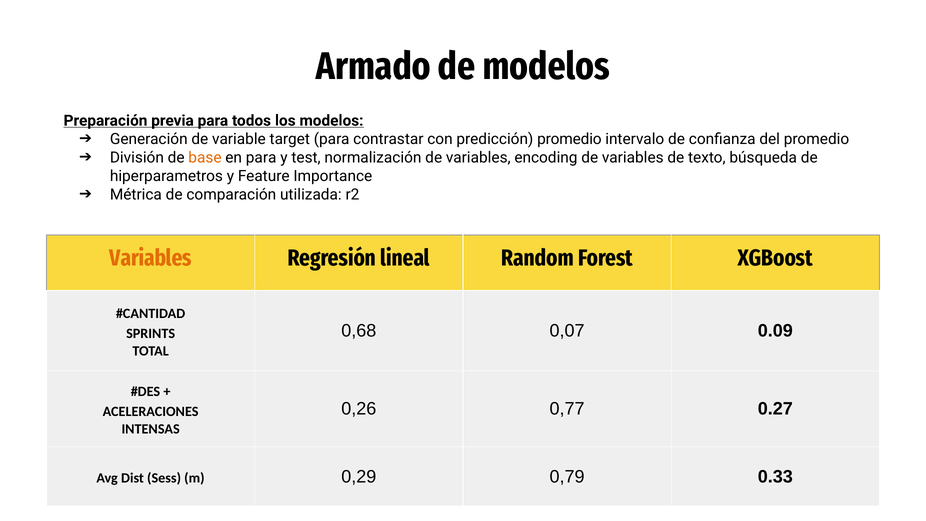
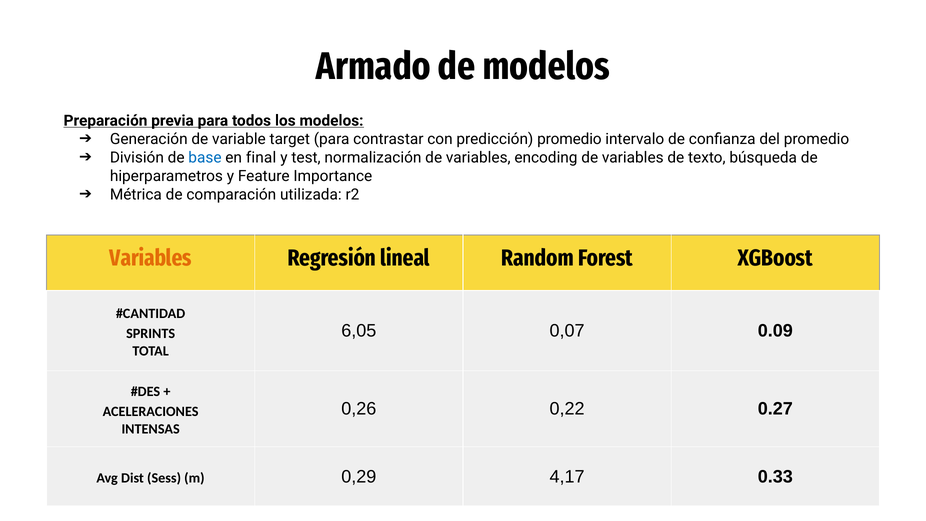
base colour: orange -> blue (205, 158)
en para: para -> final (261, 158)
0,68: 0,68 -> 6,05 (359, 331)
0,77: 0,77 -> 0,22 (567, 409)
0,79: 0,79 -> 4,17 (567, 477)
